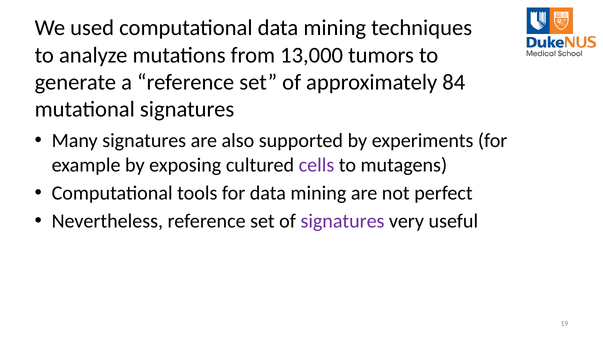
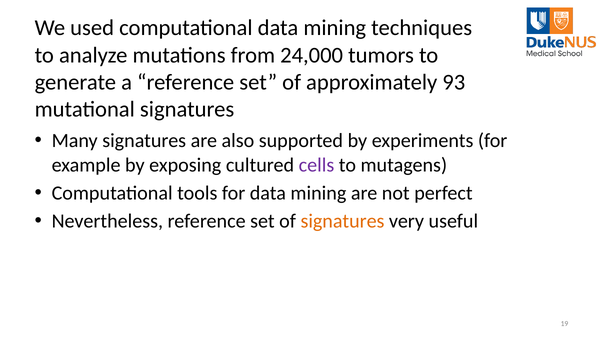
13,000: 13,000 -> 24,000 (312, 55)
84: 84 -> 93 (454, 82)
signatures colour: purple -> orange (343, 221)
